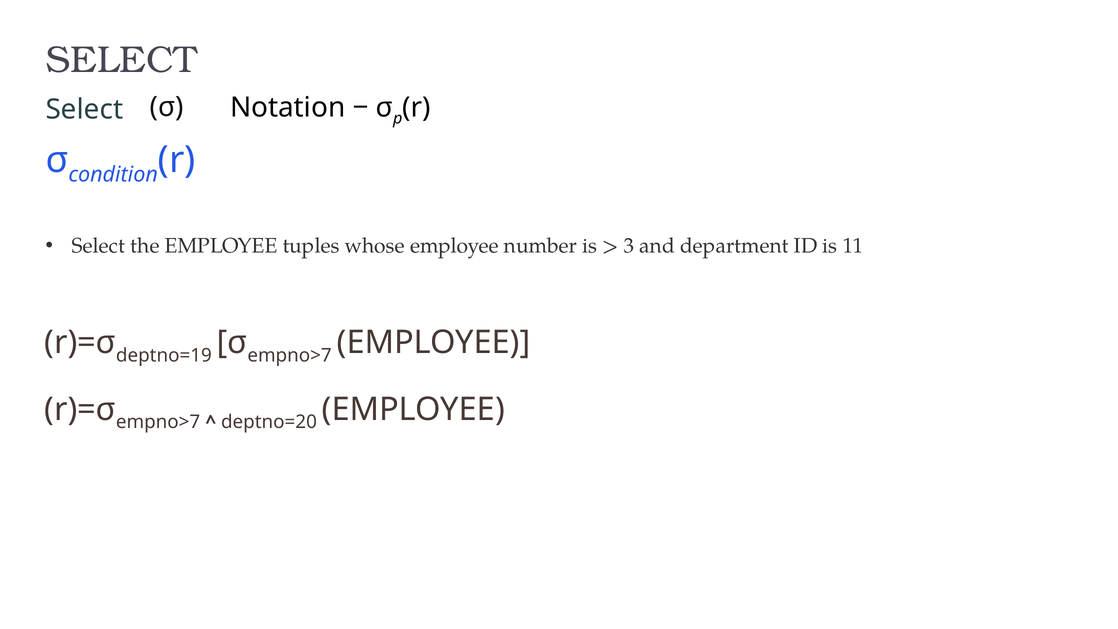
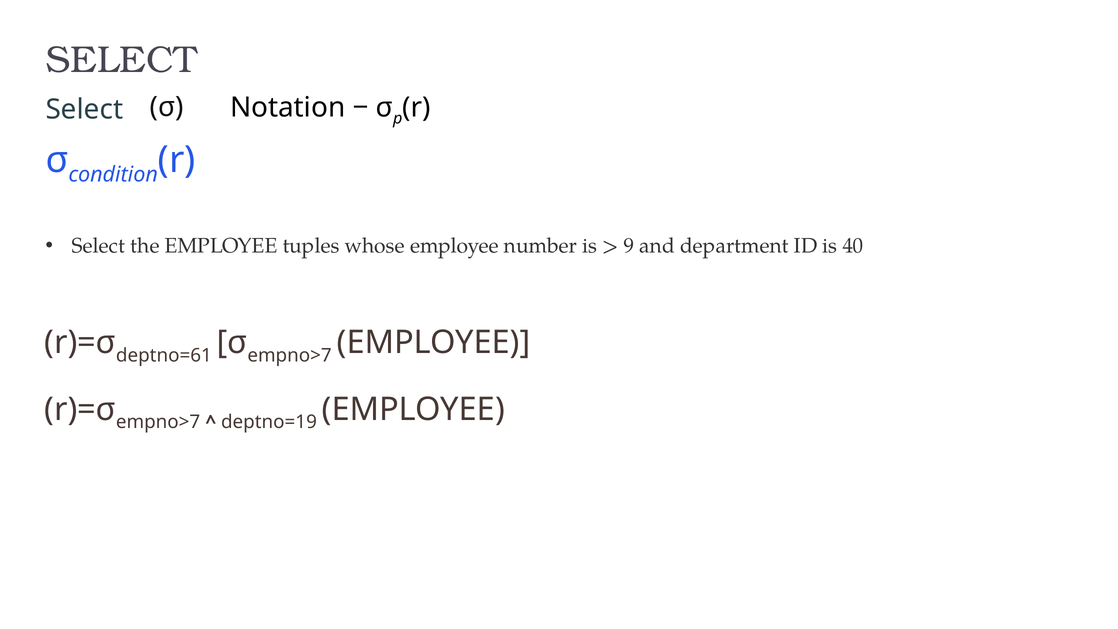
3: 3 -> 9 (629, 246)
11: 11 -> 40 (853, 246)
deptno=19: deptno=19 -> deptno=61 (164, 355)
deptno=20: deptno=20 -> deptno=19 (269, 422)
